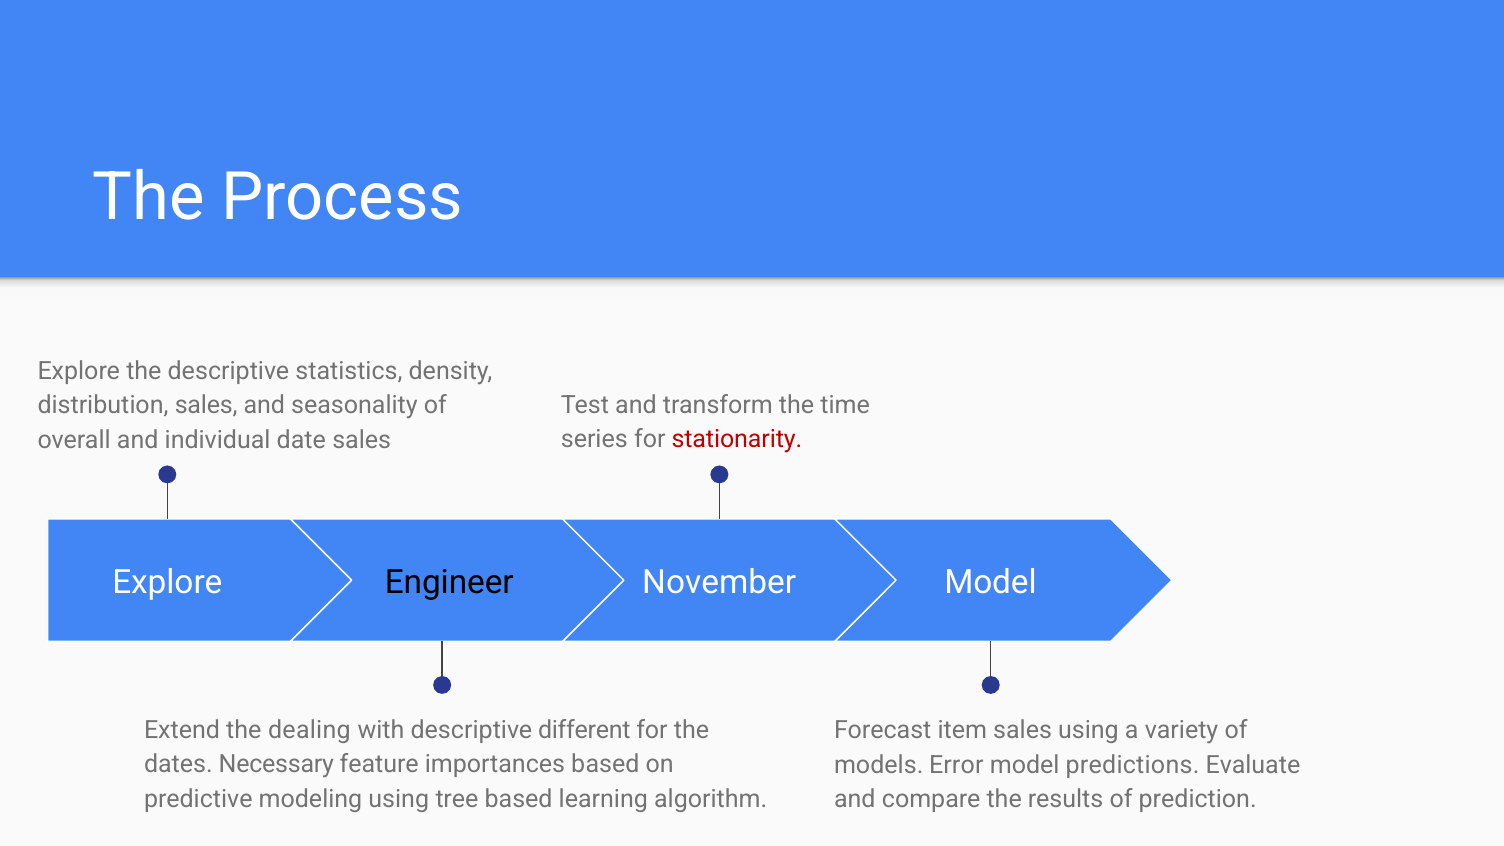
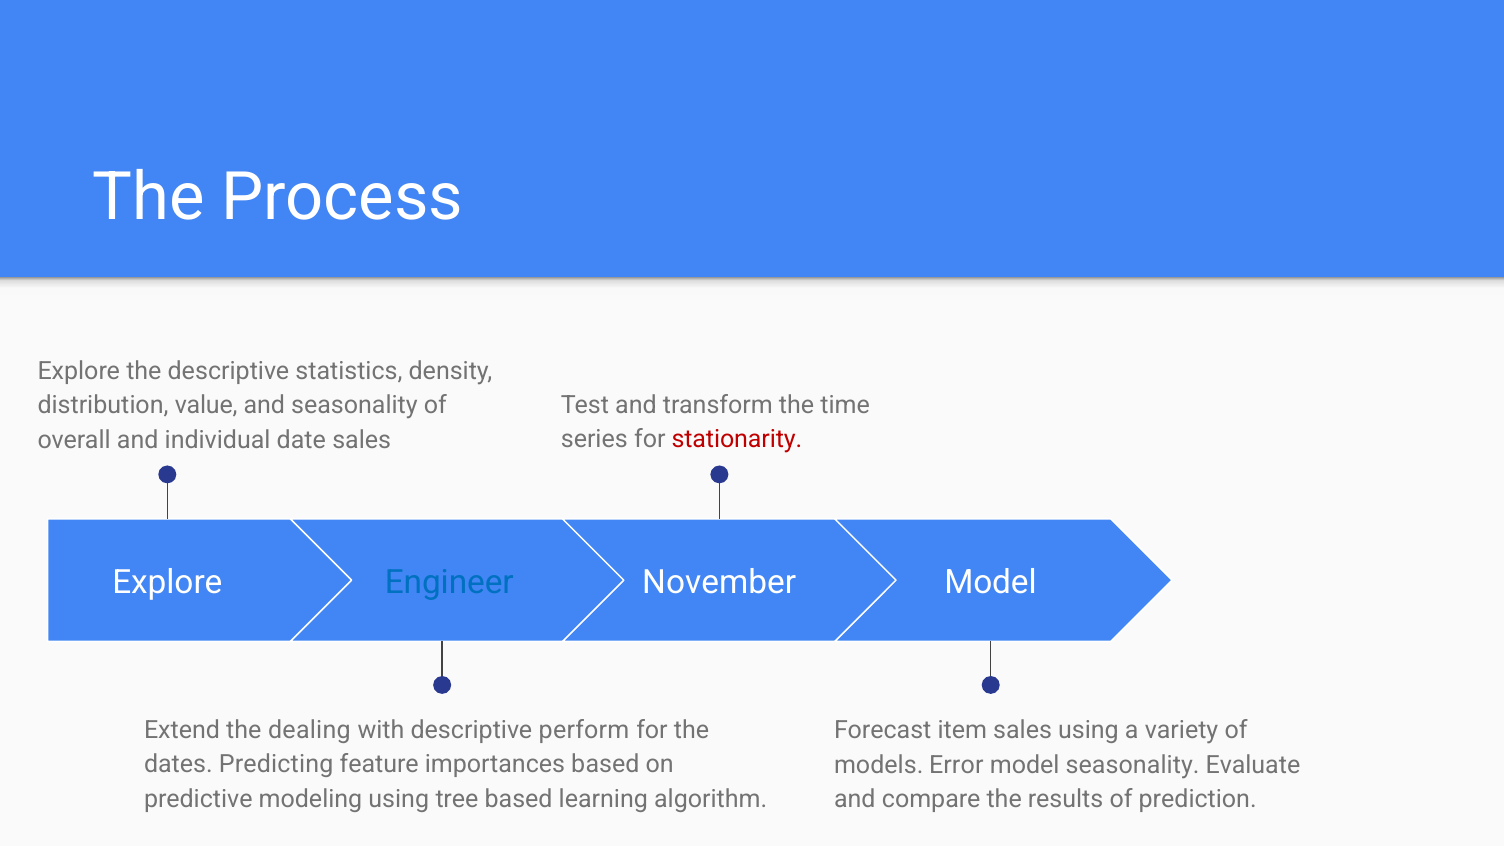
distribution sales: sales -> value (206, 405)
Engineer colour: black -> blue (449, 583)
different: different -> perform (584, 730)
Necessary: Necessary -> Predicting (276, 765)
model predictions: predictions -> seasonality (1133, 765)
